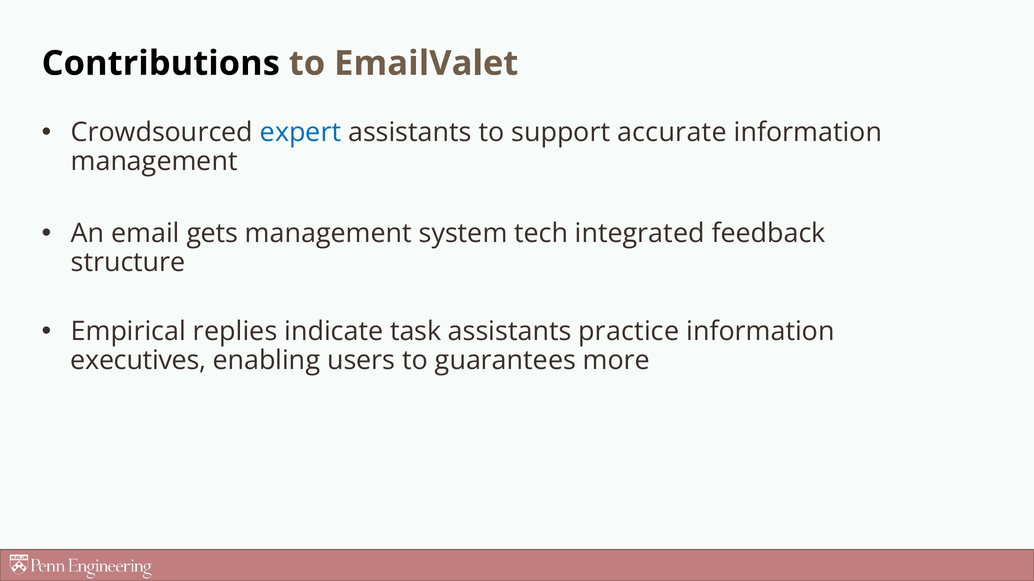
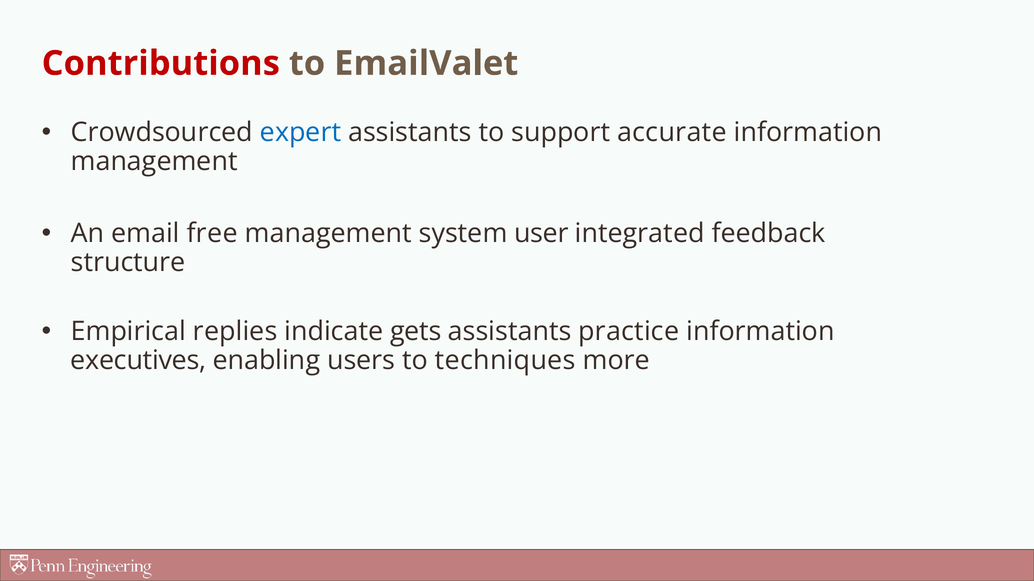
Contributions colour: black -> red (161, 63)
gets: gets -> free (212, 234)
tech: tech -> user (541, 234)
task: task -> gets (416, 332)
guarantees: guarantees -> techniques (505, 361)
